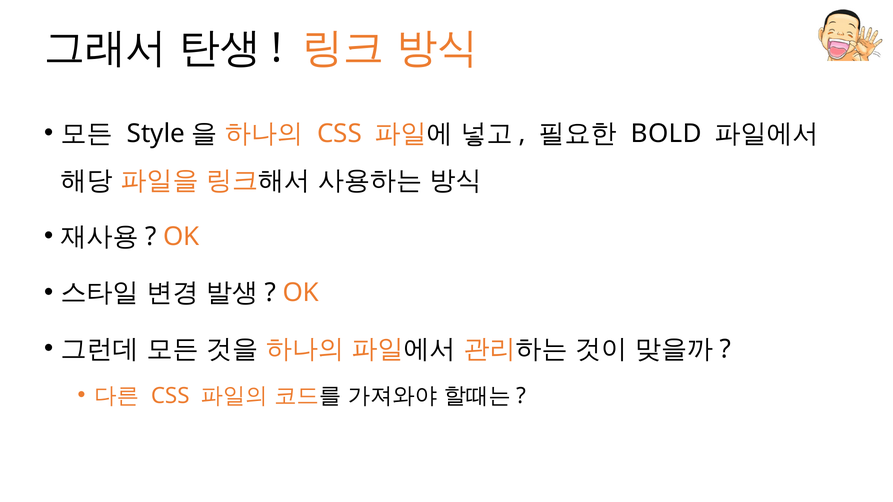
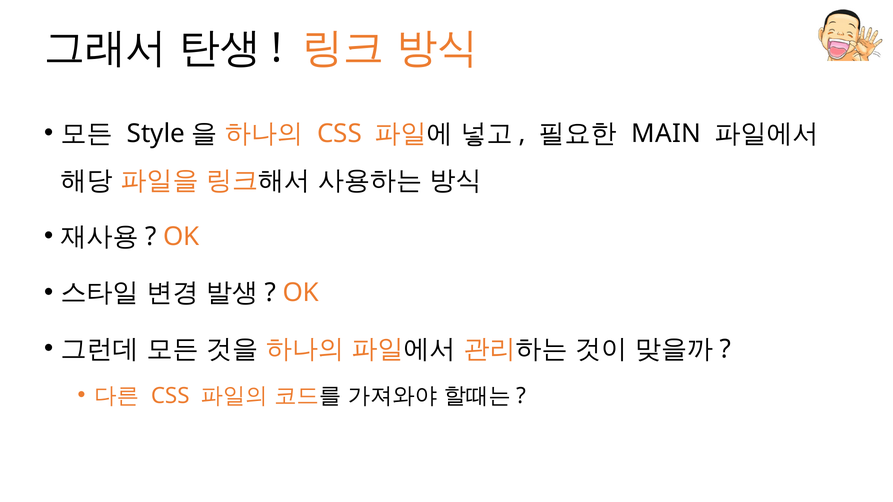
BOLD: BOLD -> MAIN (666, 134)
